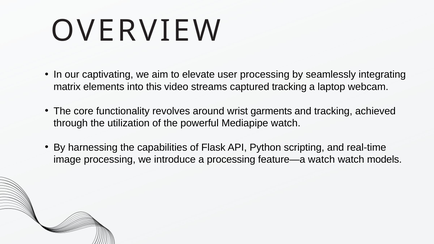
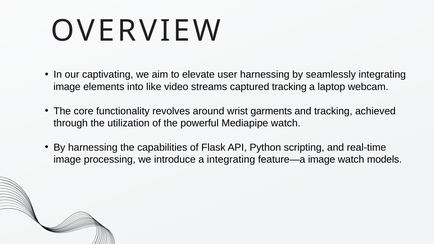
user processing: processing -> harnessing (265, 75)
matrix: matrix -> image (67, 87)
this: this -> like (154, 87)
a processing: processing -> integrating (231, 160)
feature—a watch: watch -> image (322, 160)
